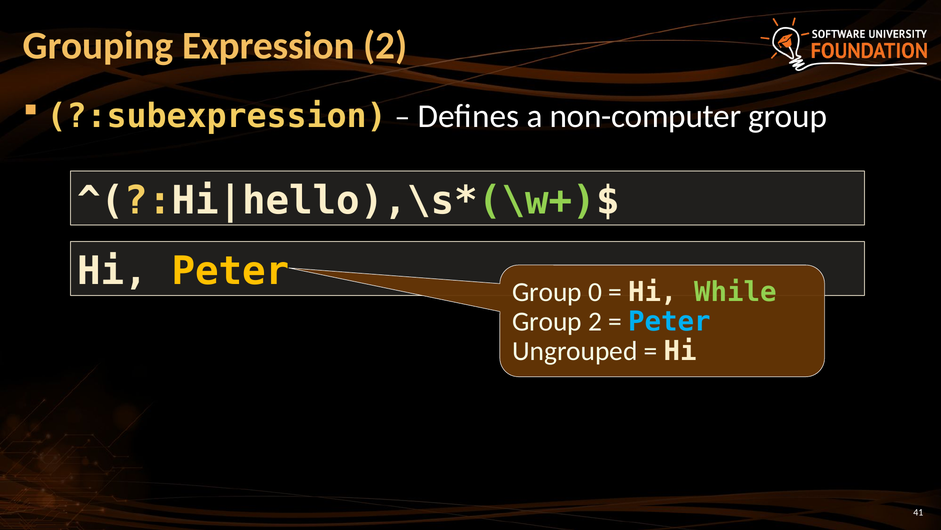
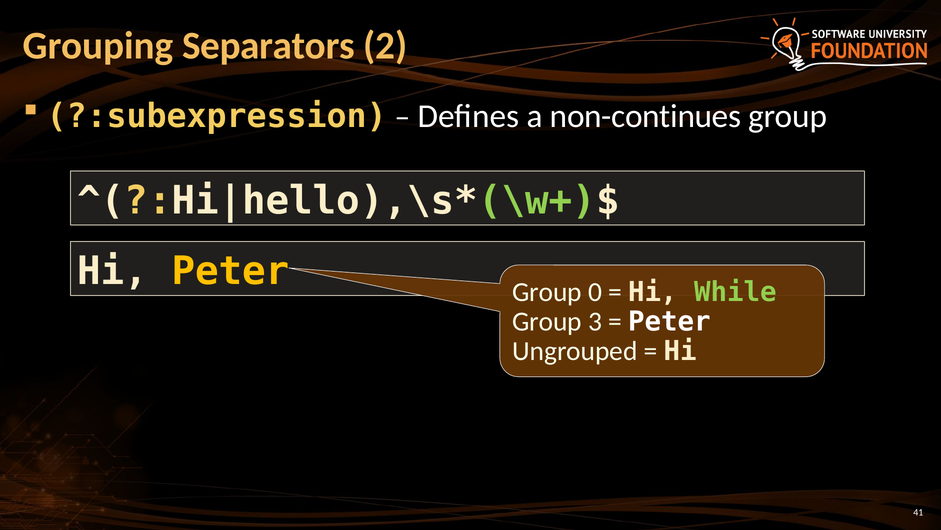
Expression: Expression -> Separators (268, 46)
non-computer: non-computer -> non-continues (646, 116)
Group 2: 2 -> 3 (595, 321)
Peter colour: light blue -> white (669, 321)
